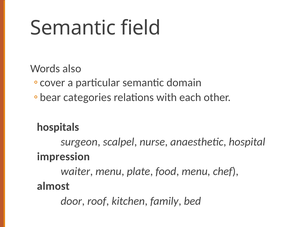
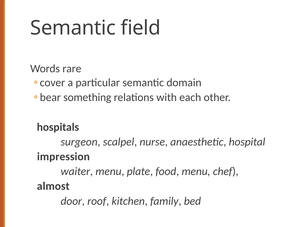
also: also -> rare (72, 69)
categories: categories -> something (87, 97)
